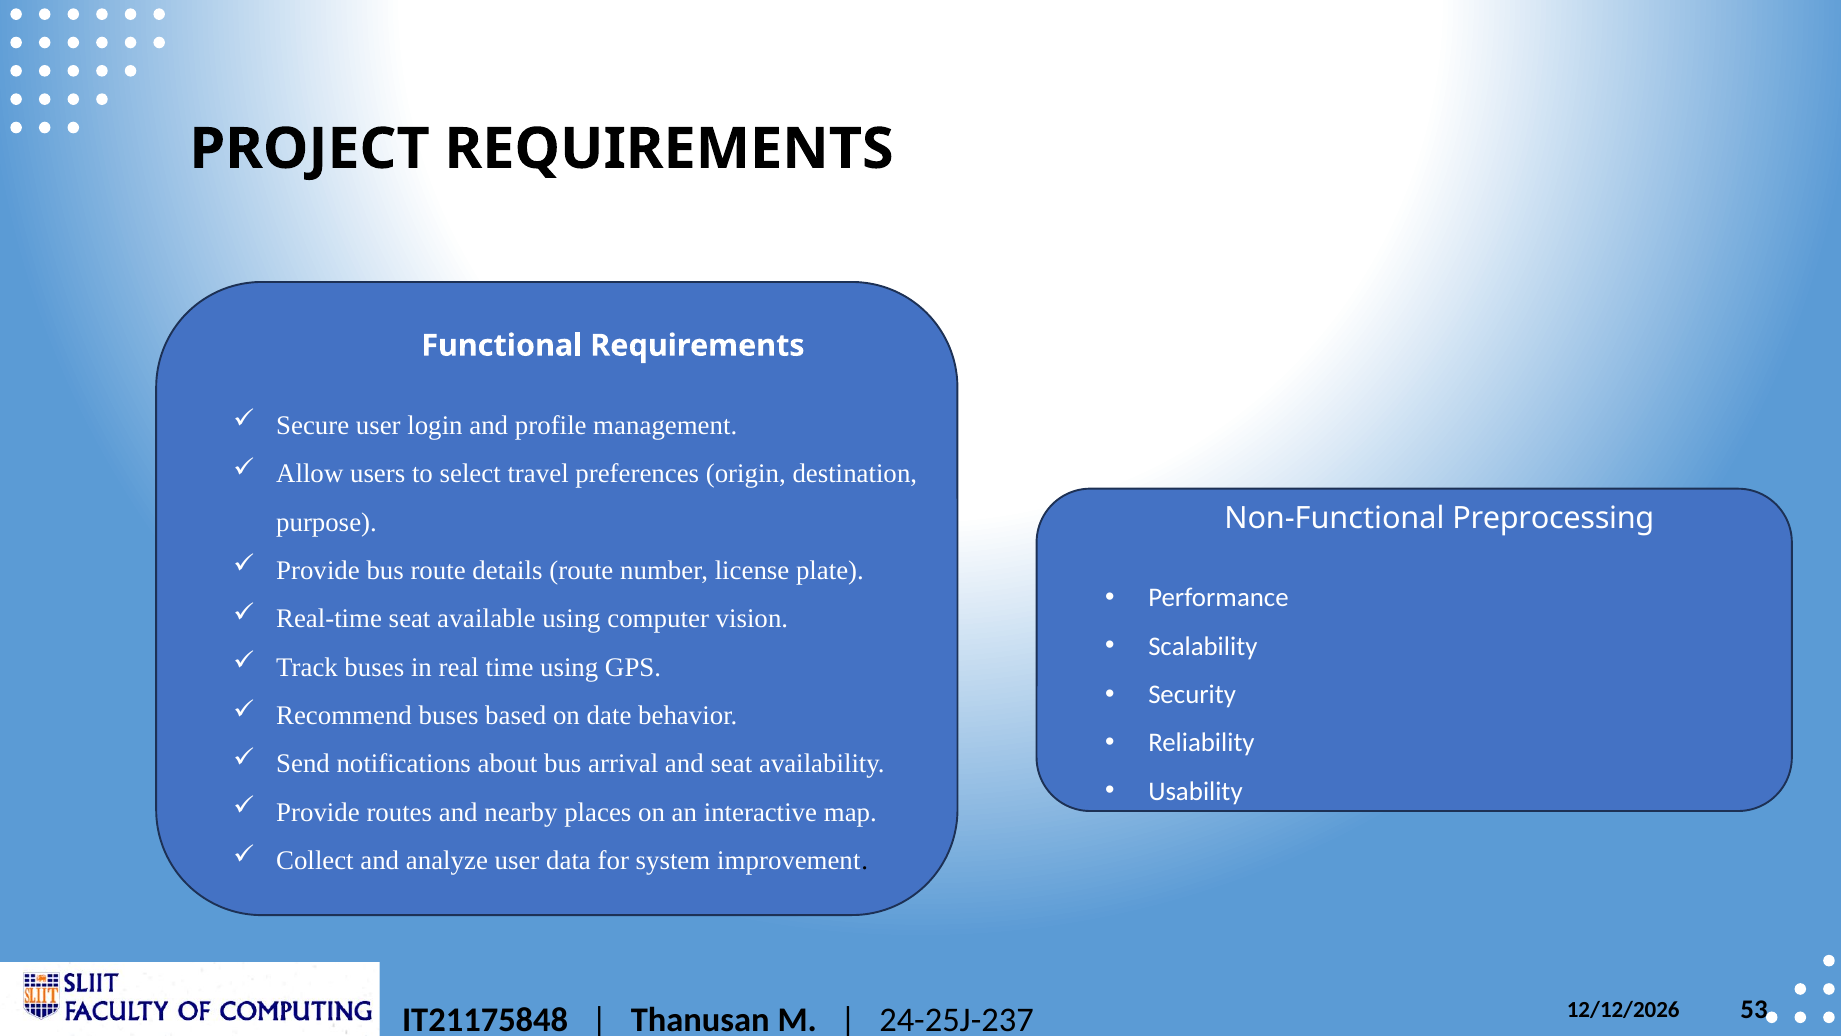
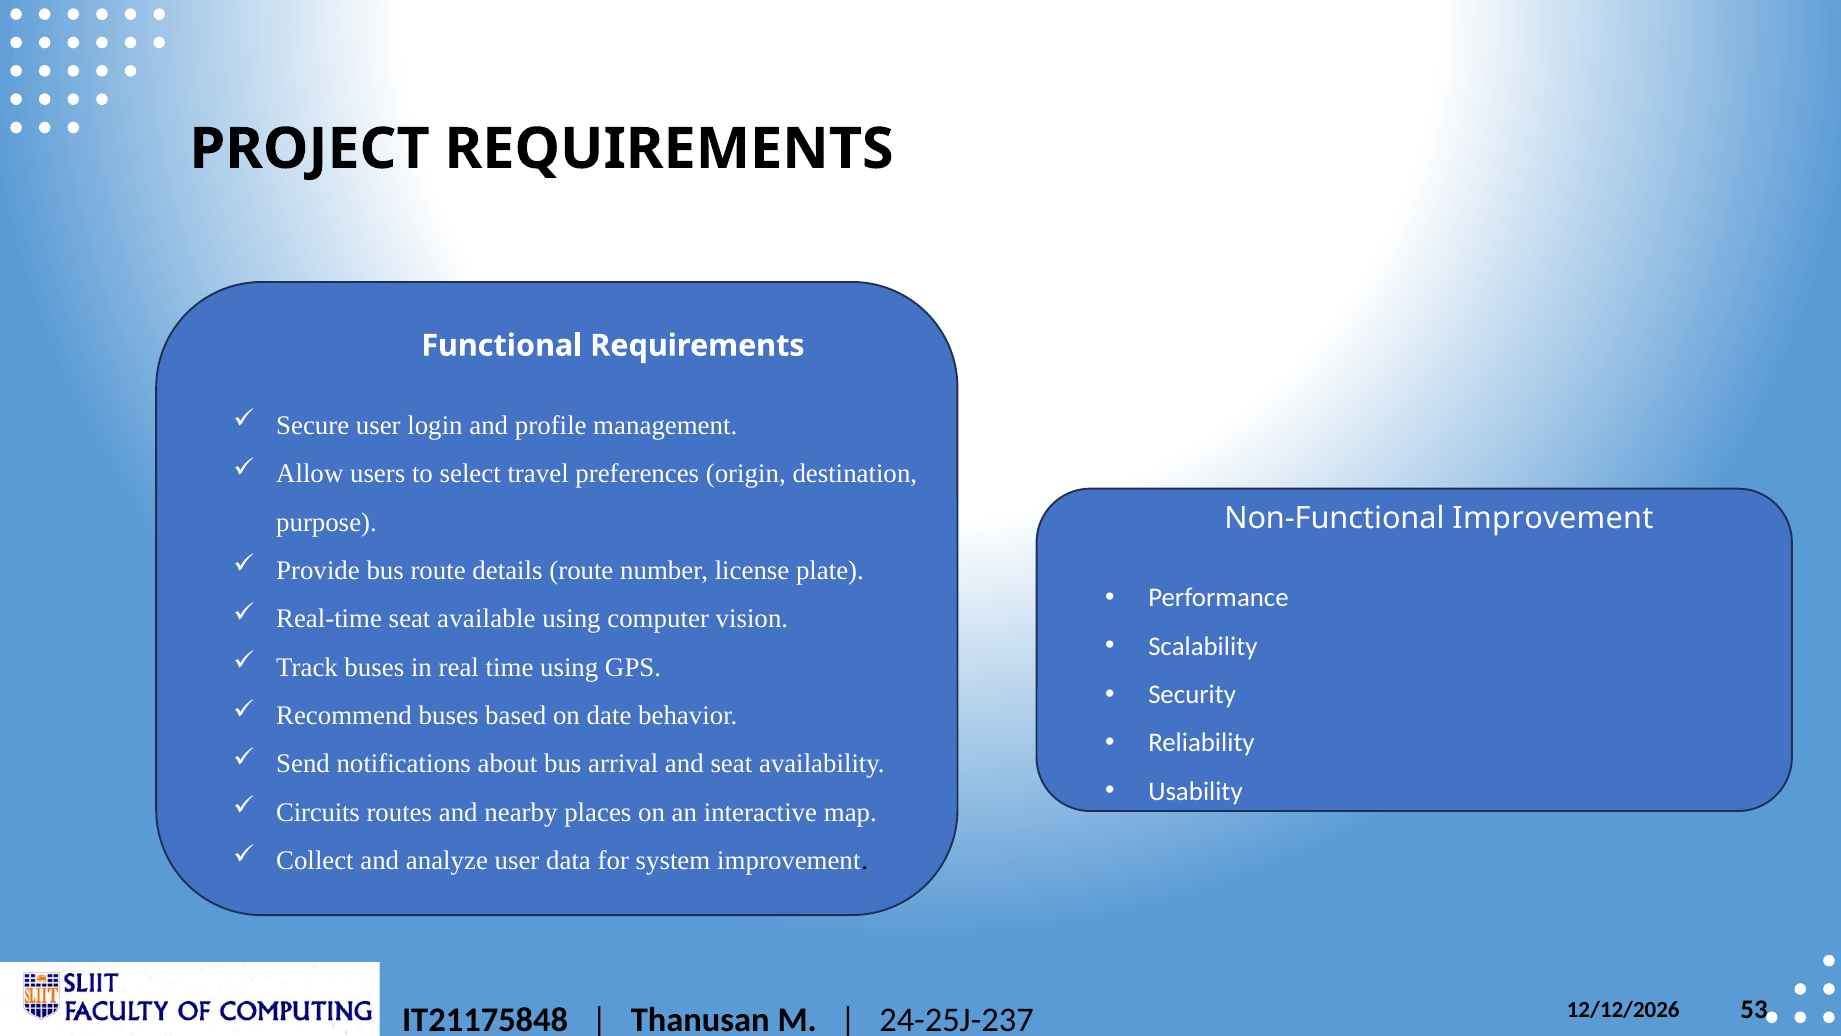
Non-Functional Preprocessing: Preprocessing -> Improvement (1553, 518)
Provide: Provide -> Circuits (318, 812)
